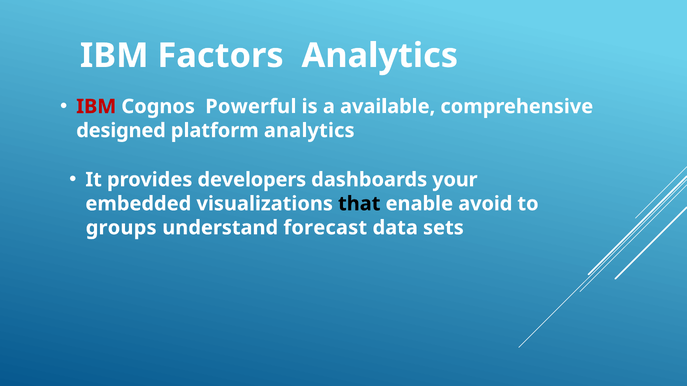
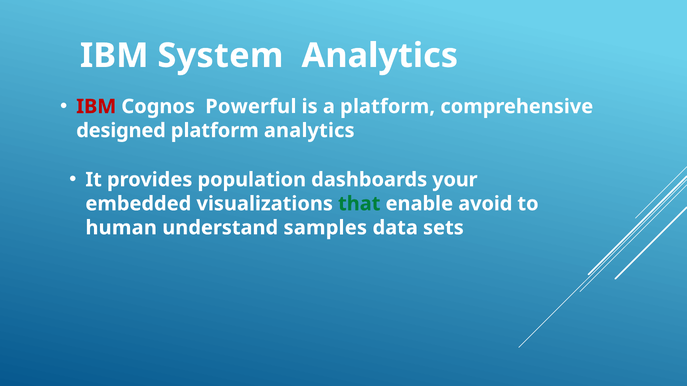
Factors: Factors -> System (220, 56)
a available: available -> platform (388, 107)
developers: developers -> population (252, 180)
that colour: black -> green (359, 204)
groups: groups -> human (121, 228)
forecast: forecast -> samples (325, 228)
